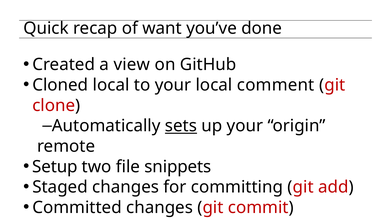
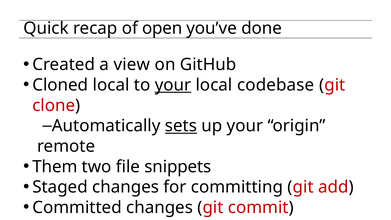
want: want -> open (162, 28)
your underline: none -> present (173, 85)
comment: comment -> codebase (276, 85)
Setup: Setup -> Them (55, 166)
